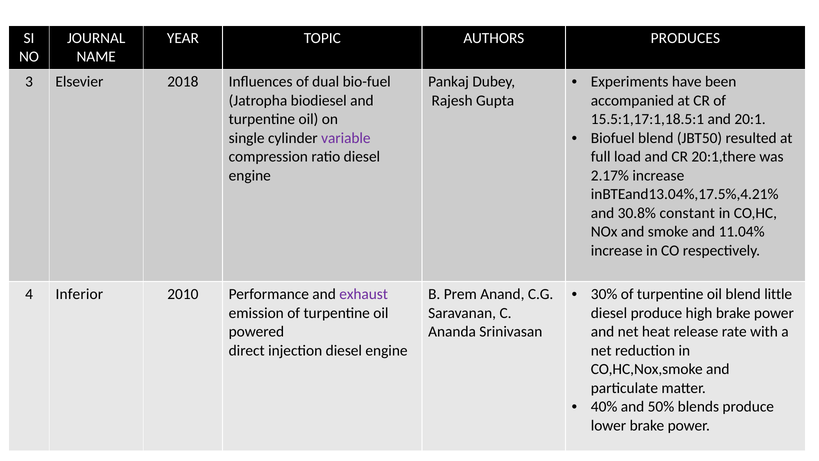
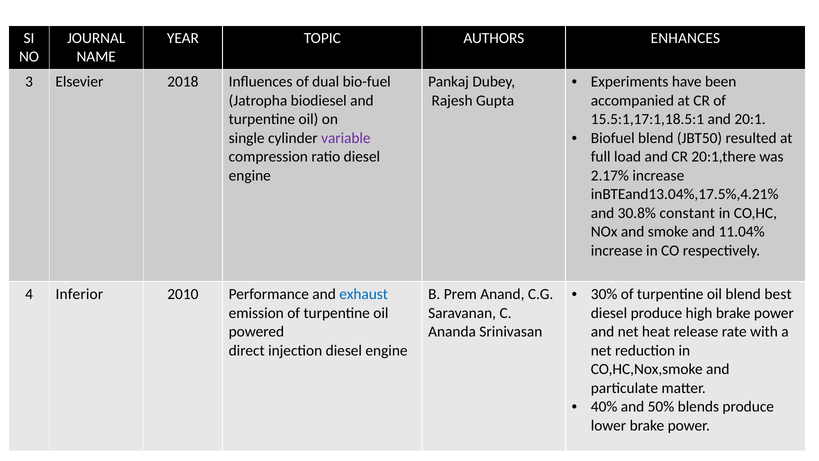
PRODUCES: PRODUCES -> ENHANCES (685, 38)
little: little -> best (778, 294)
exhaust colour: purple -> blue (364, 294)
